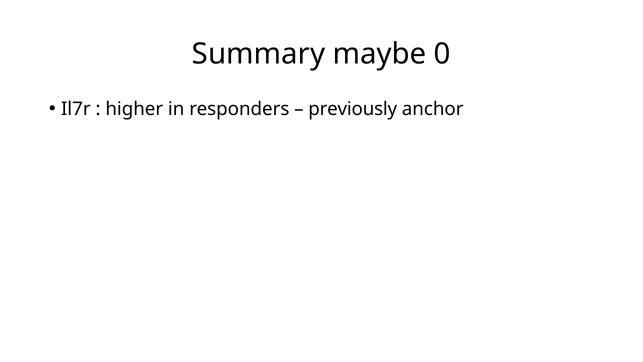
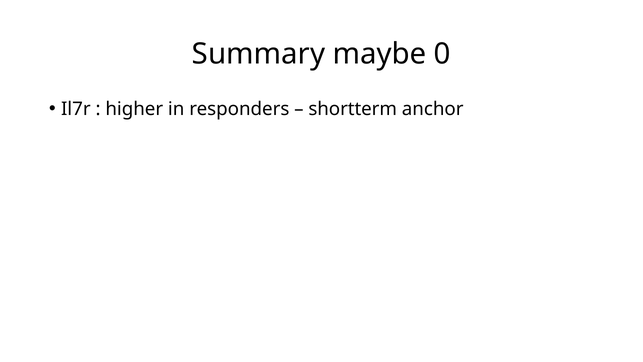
previously: previously -> shortterm (353, 109)
